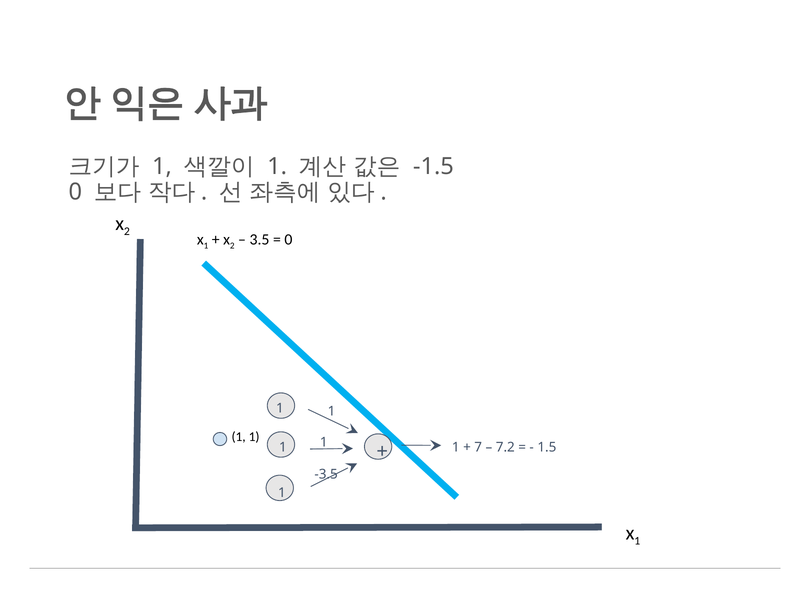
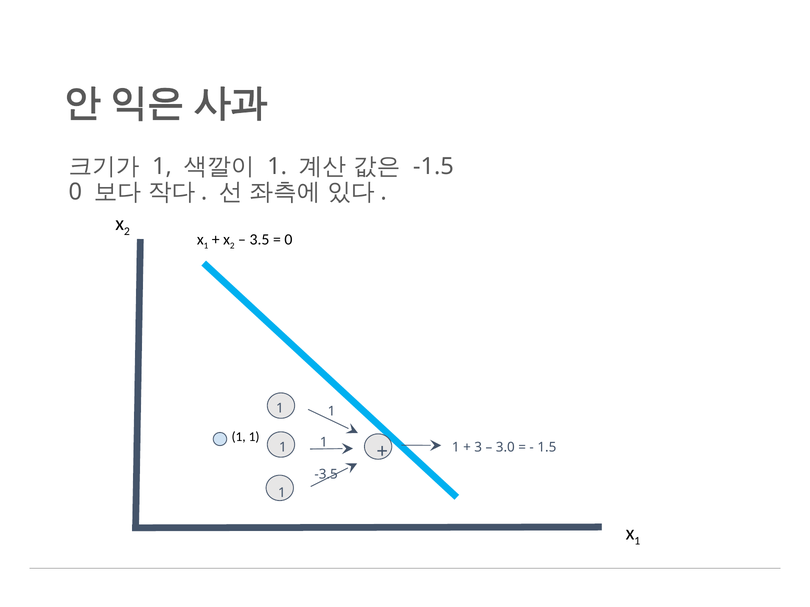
7: 7 -> 3 (478, 448)
7.2: 7.2 -> 3.0 (505, 448)
